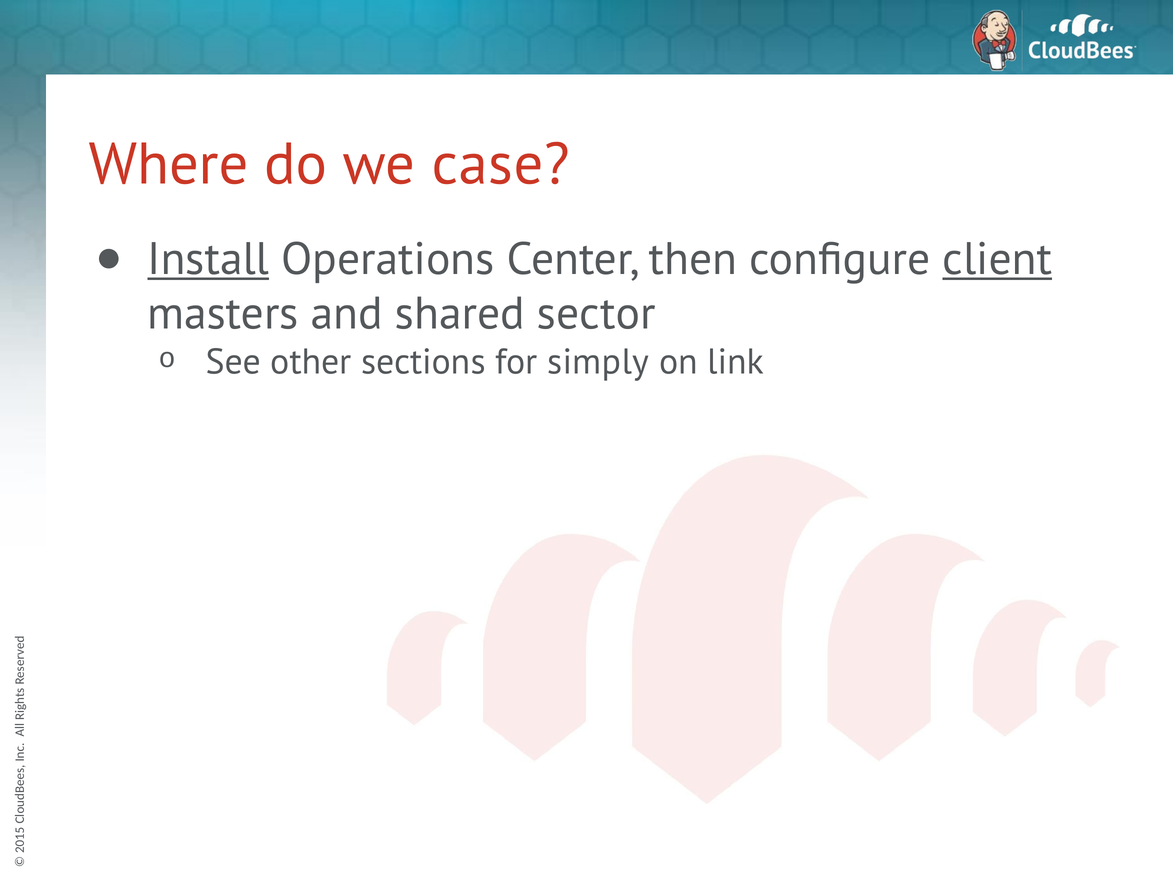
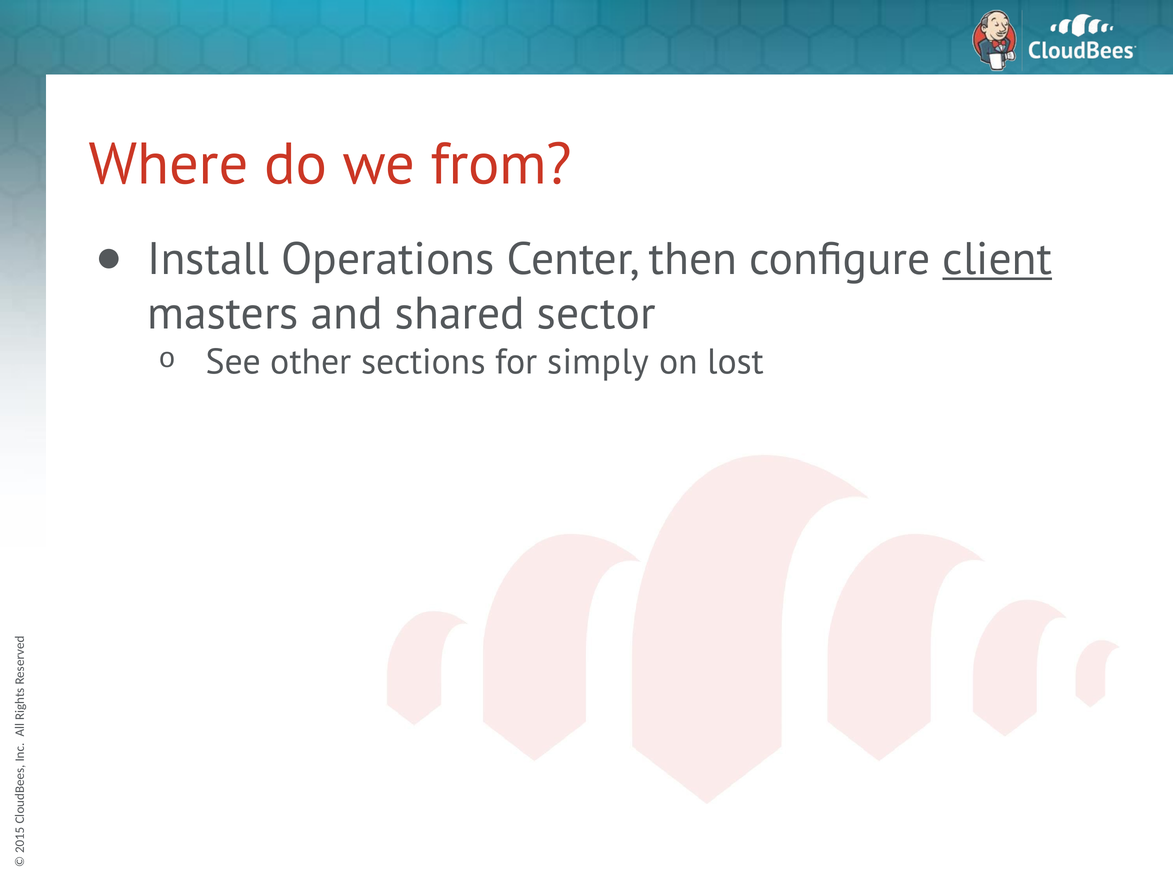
case: case -> from (501, 165)
Install underline: present -> none (208, 259)
link: link -> lost (736, 362)
